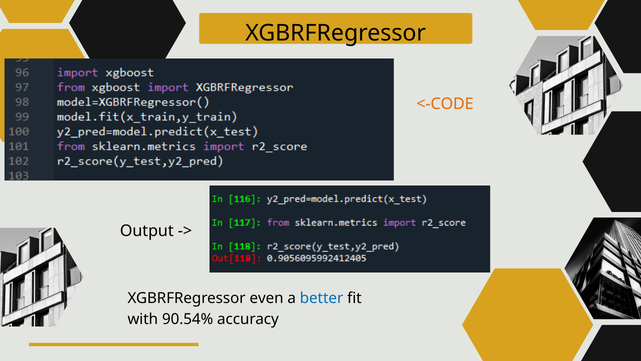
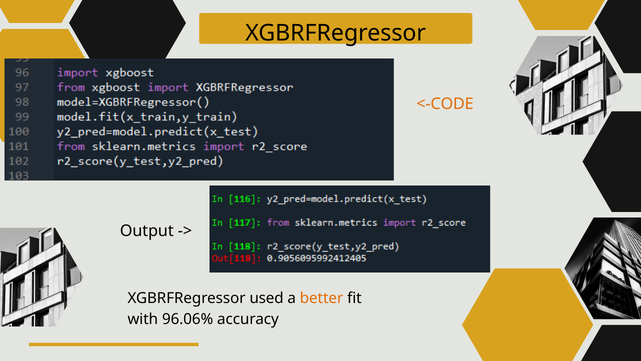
even: even -> used (267, 298)
better colour: blue -> orange (322, 298)
90.54%: 90.54% -> 96.06% (188, 319)
